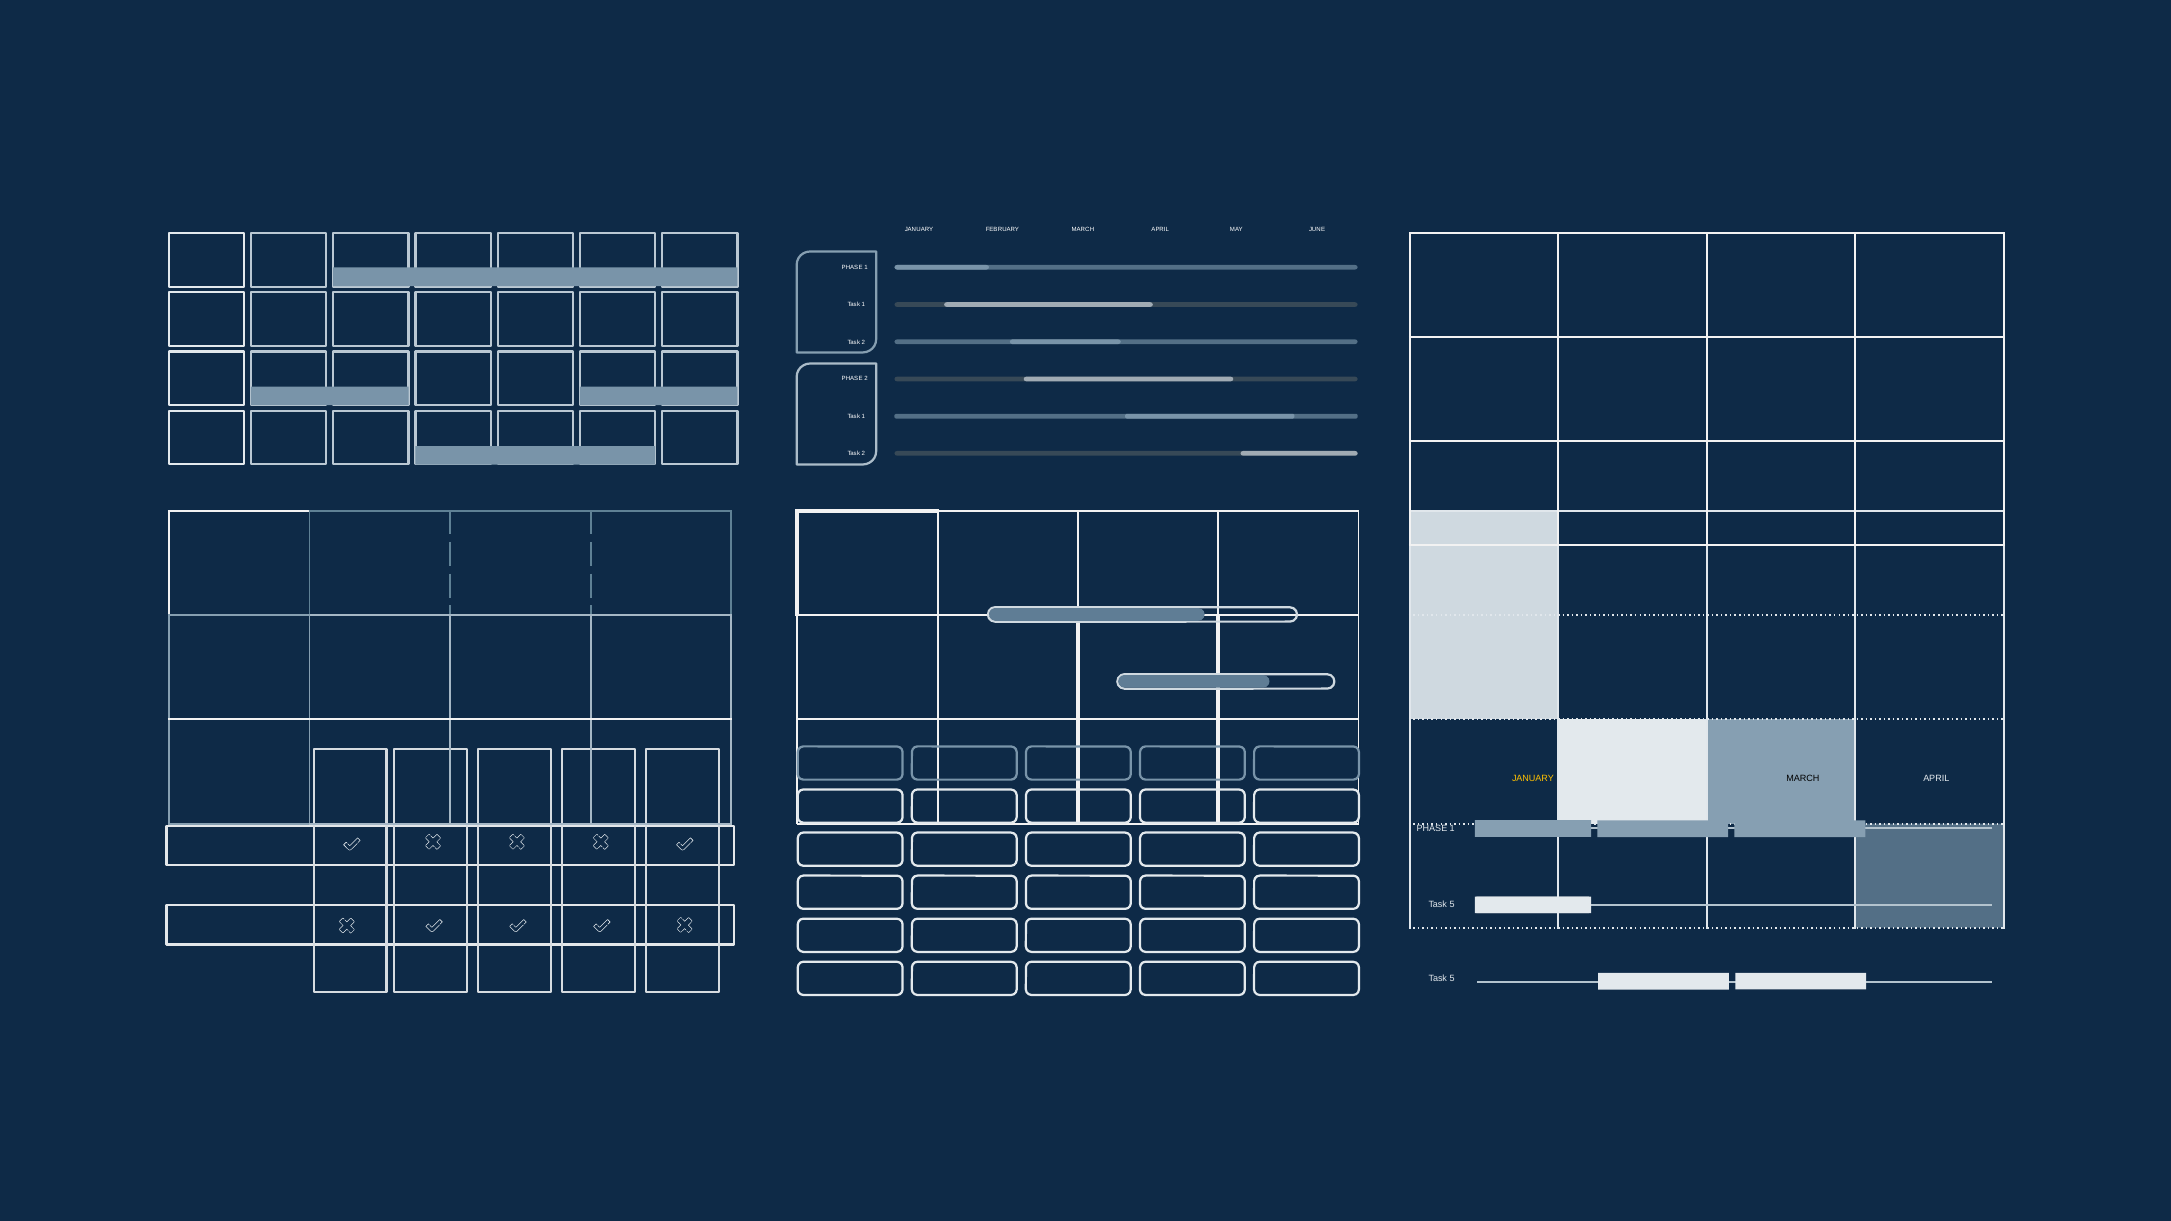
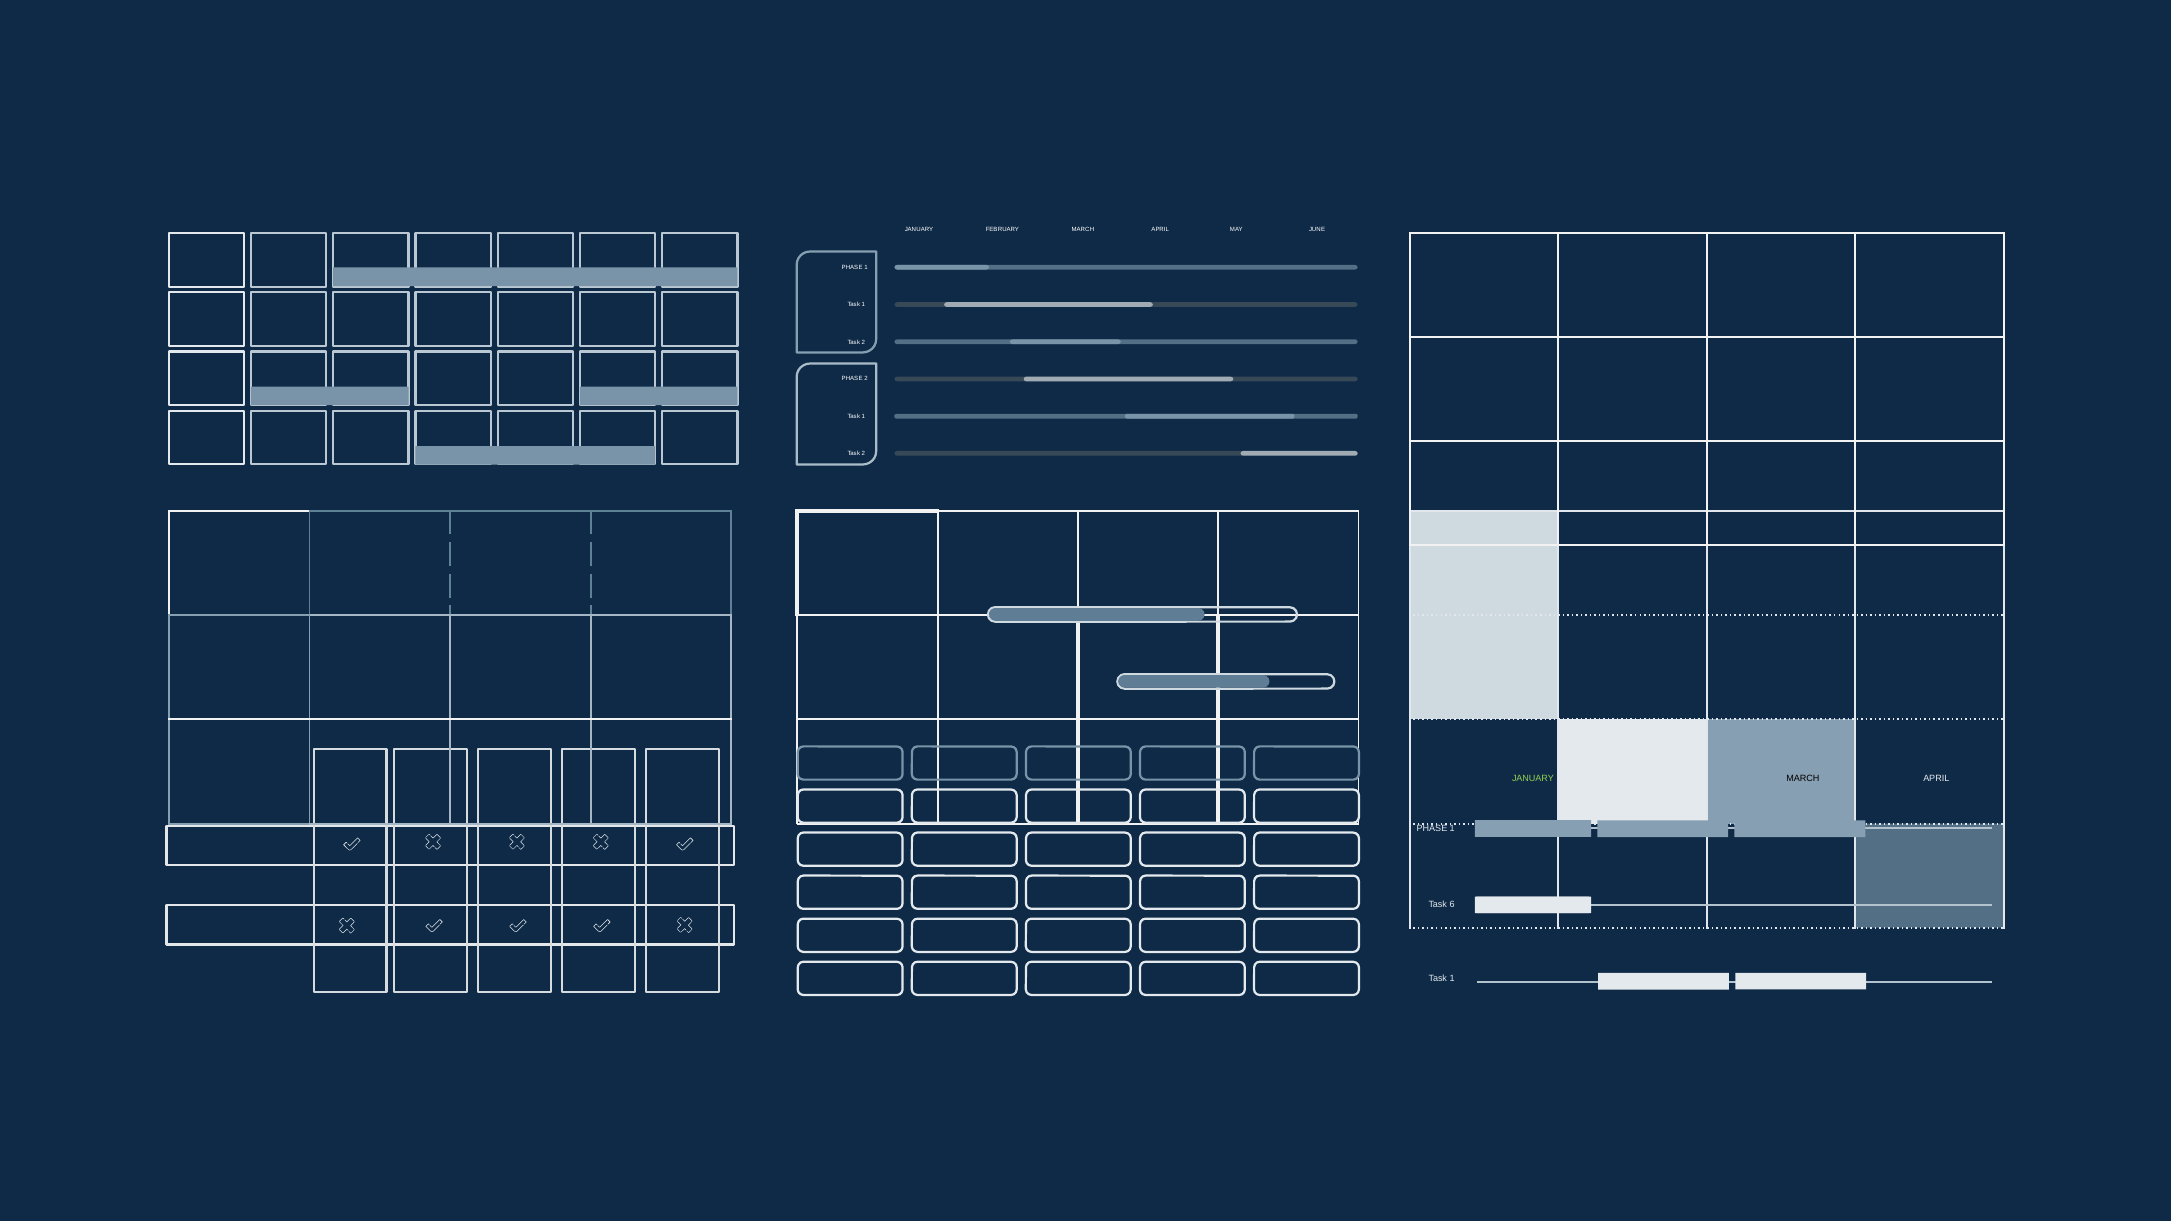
JANUARY colour: yellow -> light green (1533, 779)
5: 5 -> 6 (1452, 904)
5: 5 -> 1 (1452, 979)
